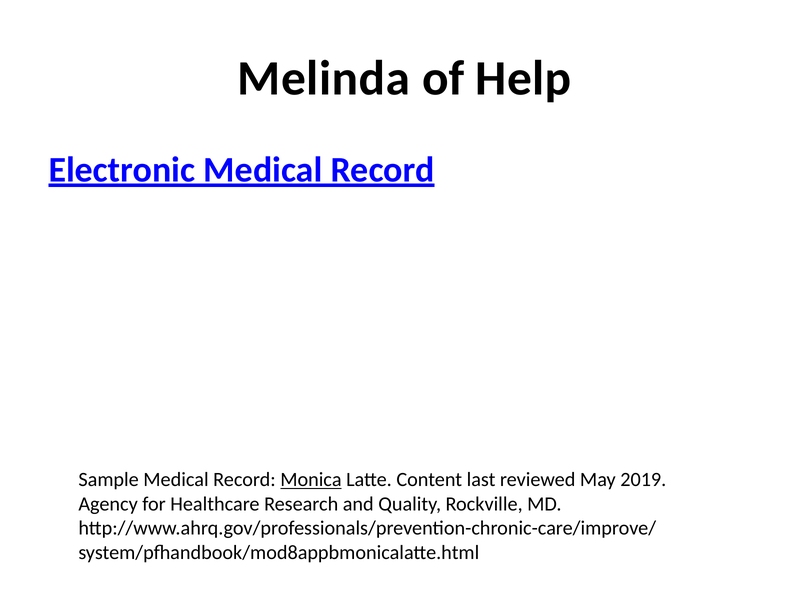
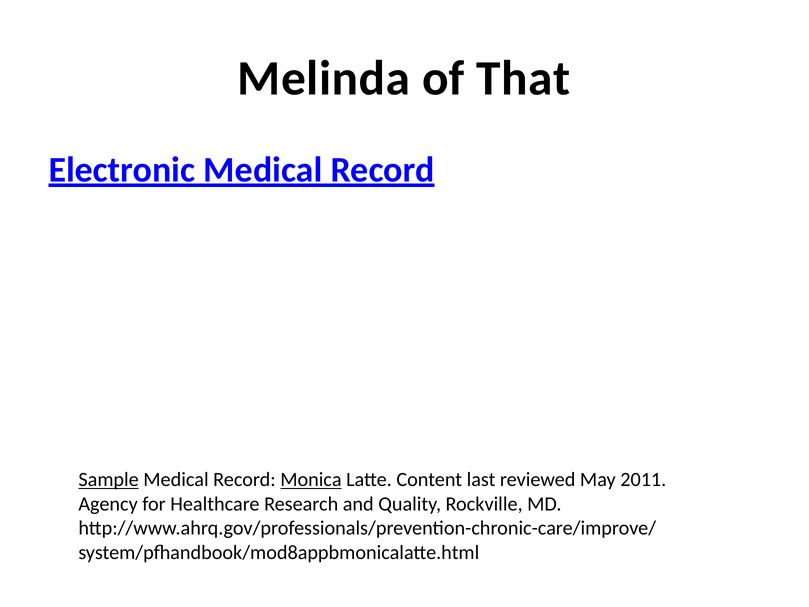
Help: Help -> That (523, 78)
Sample underline: none -> present (109, 480)
2019: 2019 -> 2011 (643, 480)
